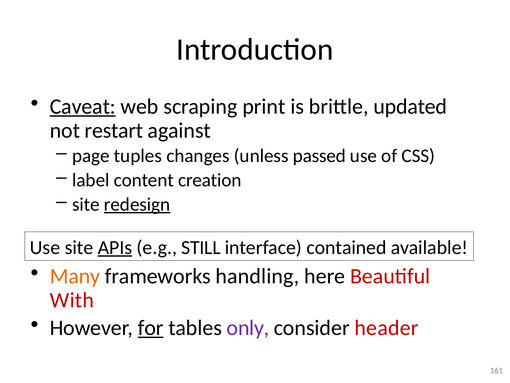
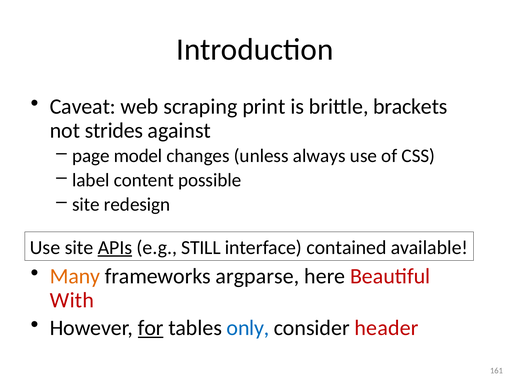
Caveat underline: present -> none (83, 107)
updated: updated -> brackets (410, 107)
restart: restart -> strides (114, 130)
tuples: tuples -> model (138, 156)
passed: passed -> always (319, 156)
creation: creation -> possible (210, 180)
redesign underline: present -> none (137, 204)
handling: handling -> argparse (257, 276)
only colour: purple -> blue (248, 328)
